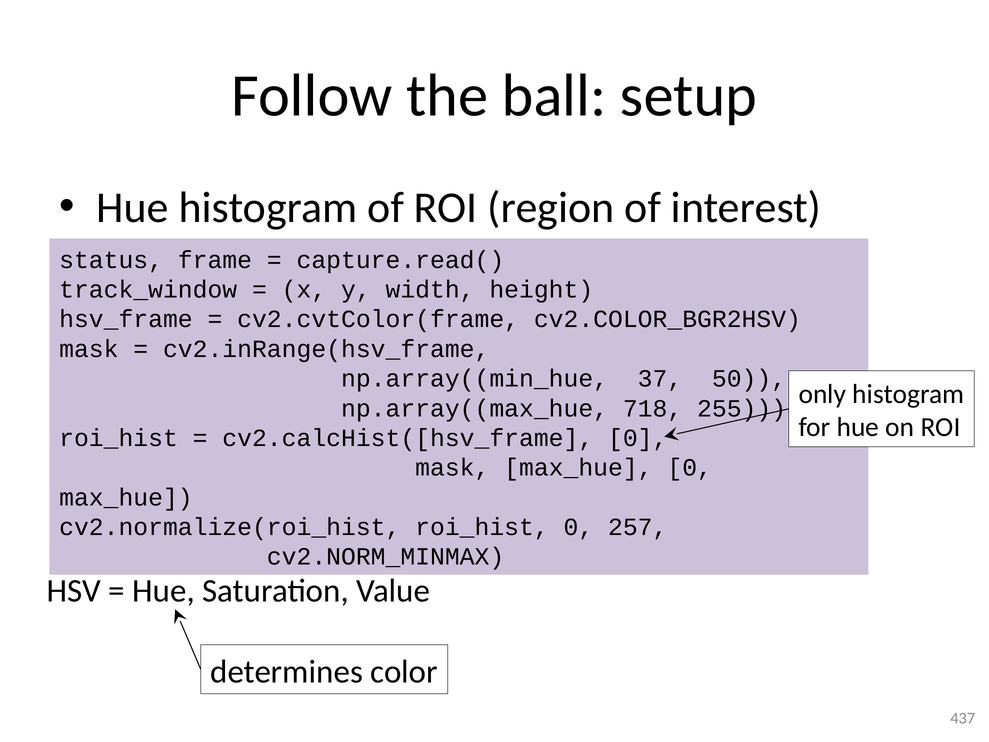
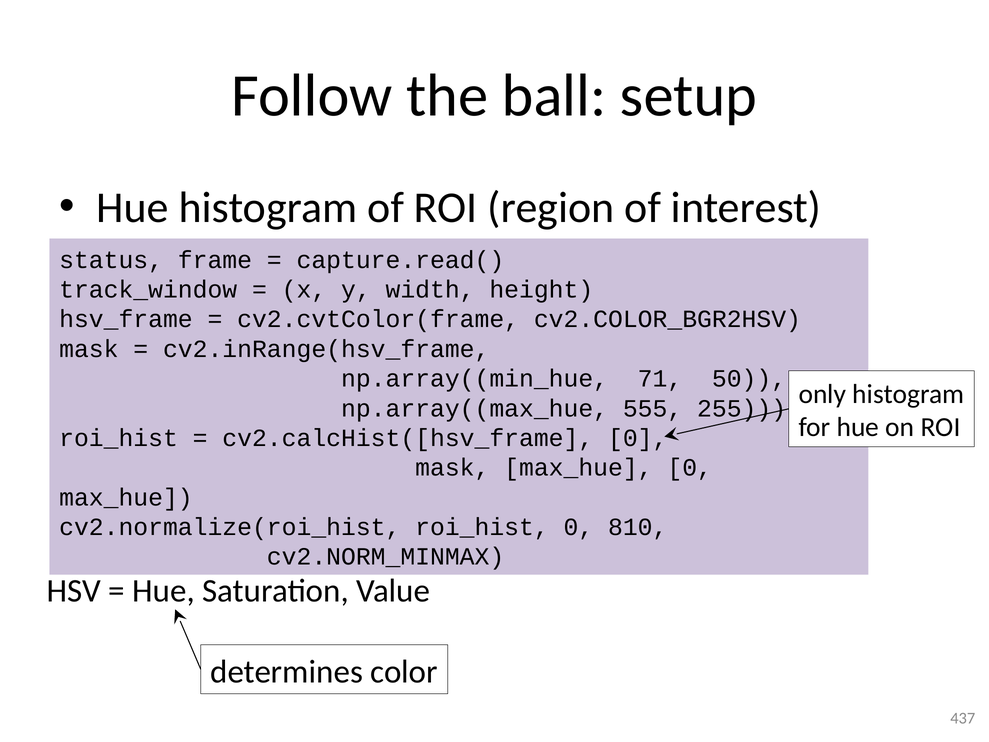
37: 37 -> 71 (660, 379)
718: 718 -> 555 (653, 408)
257: 257 -> 810 (638, 527)
